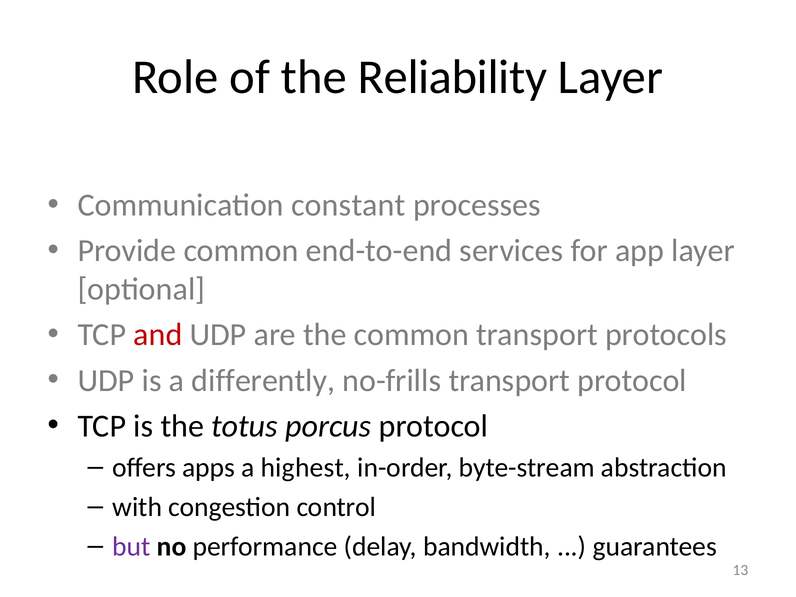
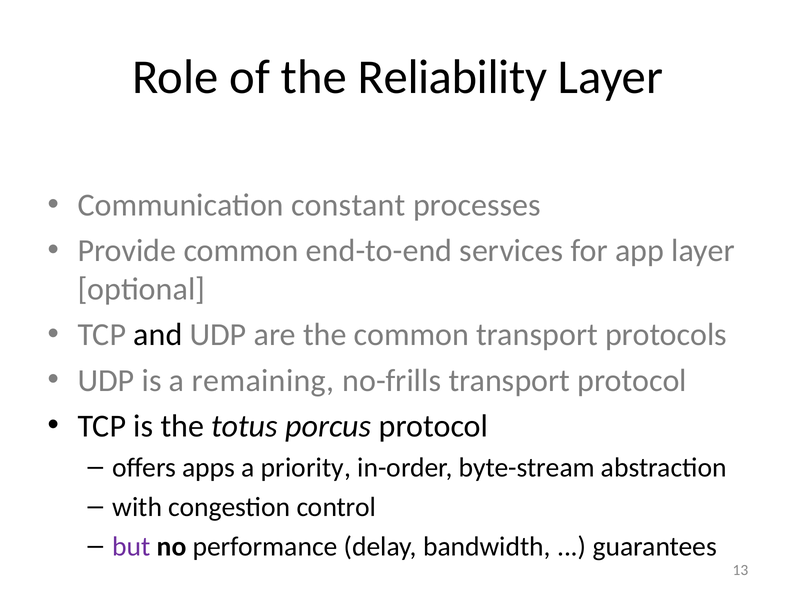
and colour: red -> black (158, 335)
differently: differently -> remaining (263, 380)
highest: highest -> priority (306, 468)
